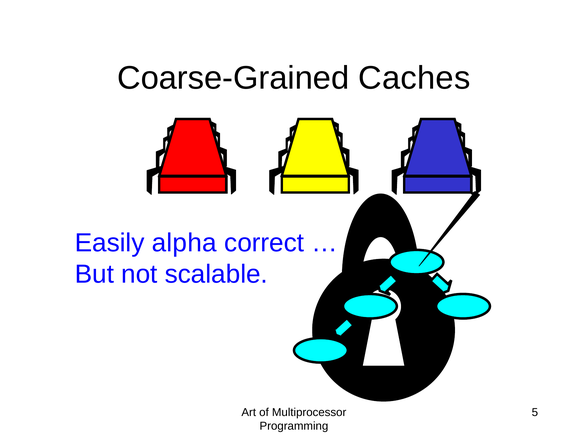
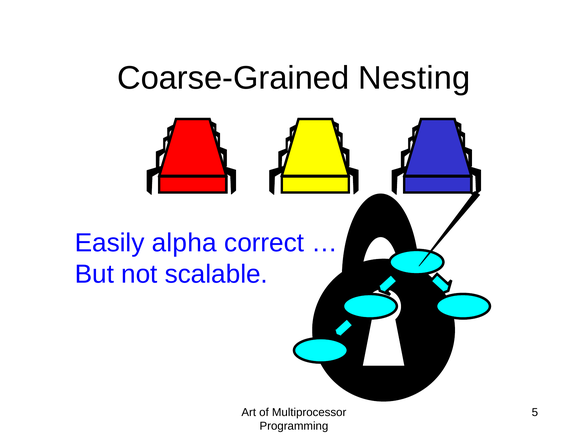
Caches: Caches -> Nesting (414, 78)
